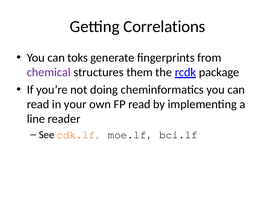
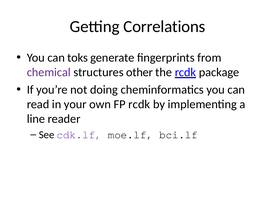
them: them -> other (140, 72)
FP read: read -> rcdk (139, 104)
cdk.lf colour: orange -> purple (79, 135)
